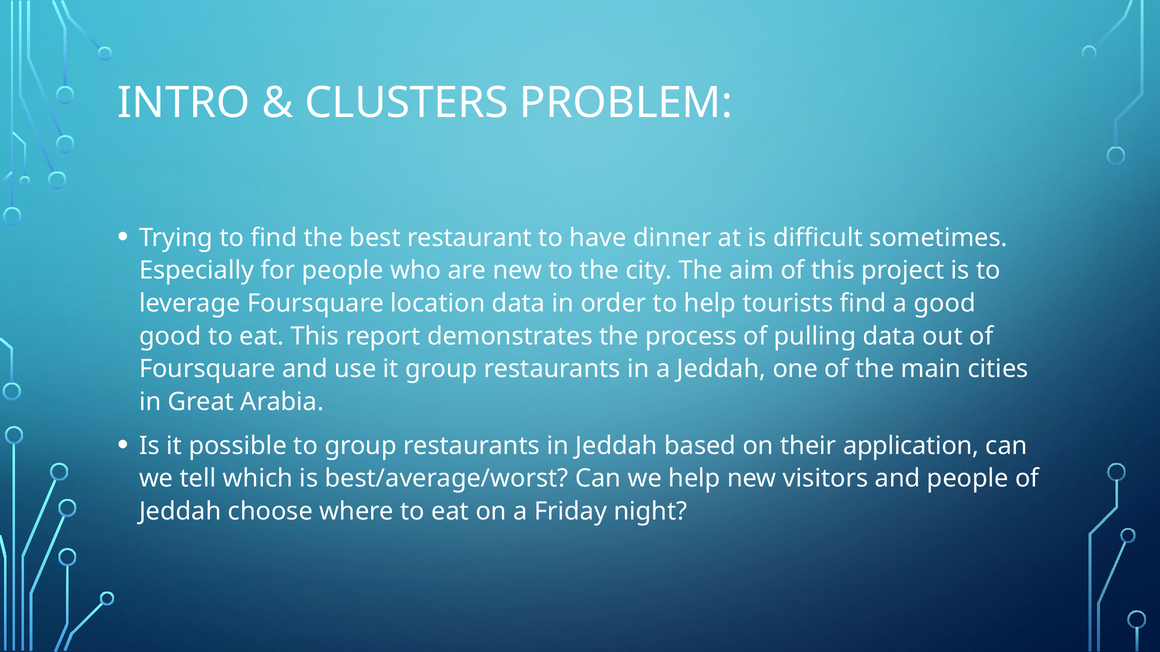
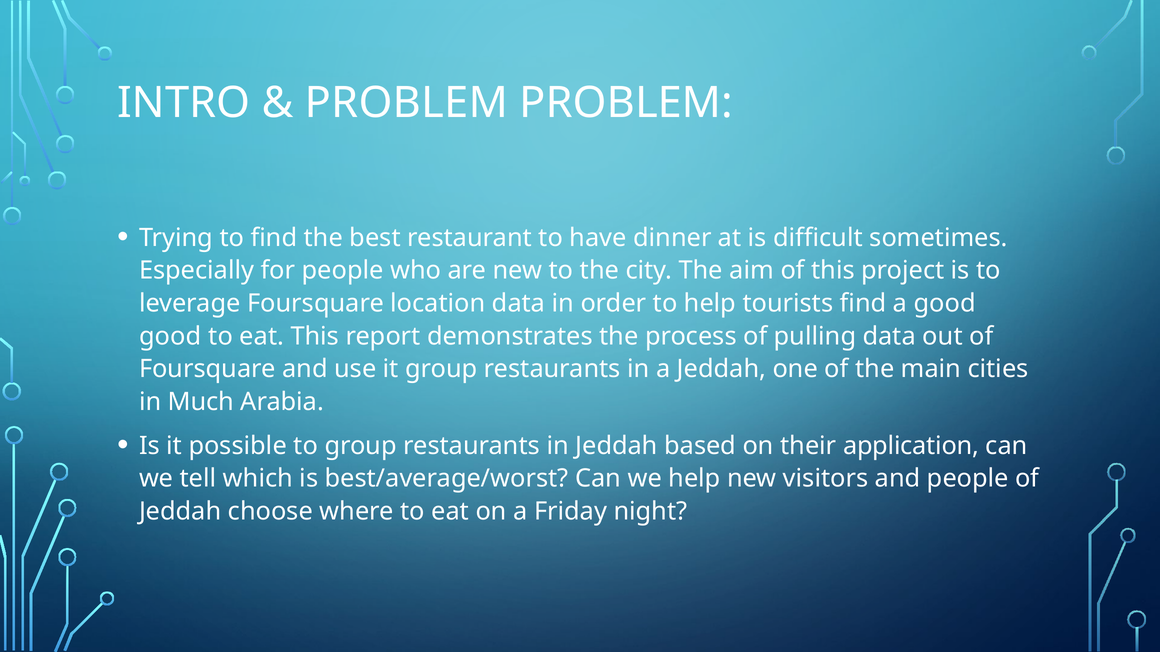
CLUSTERS: CLUSTERS -> PROBLEM (406, 103)
Great: Great -> Much (201, 402)
